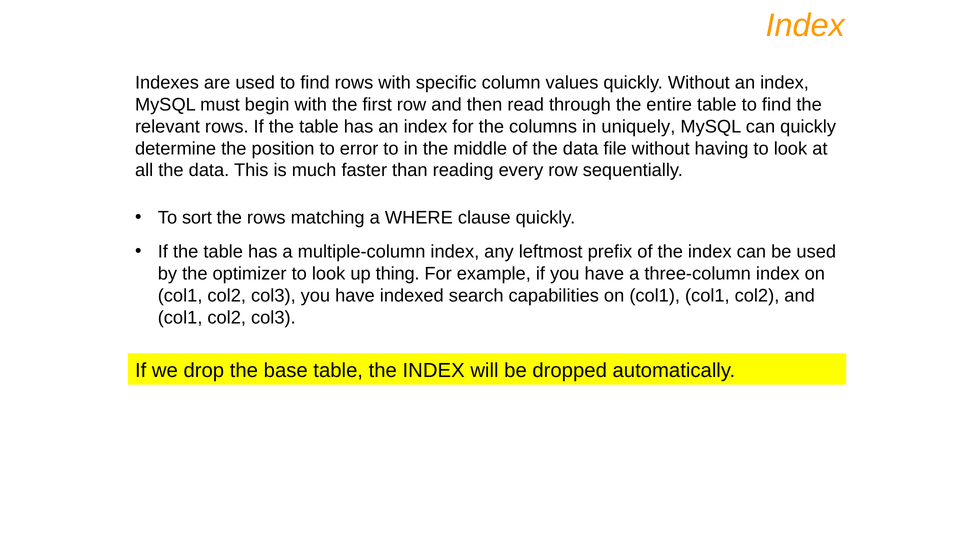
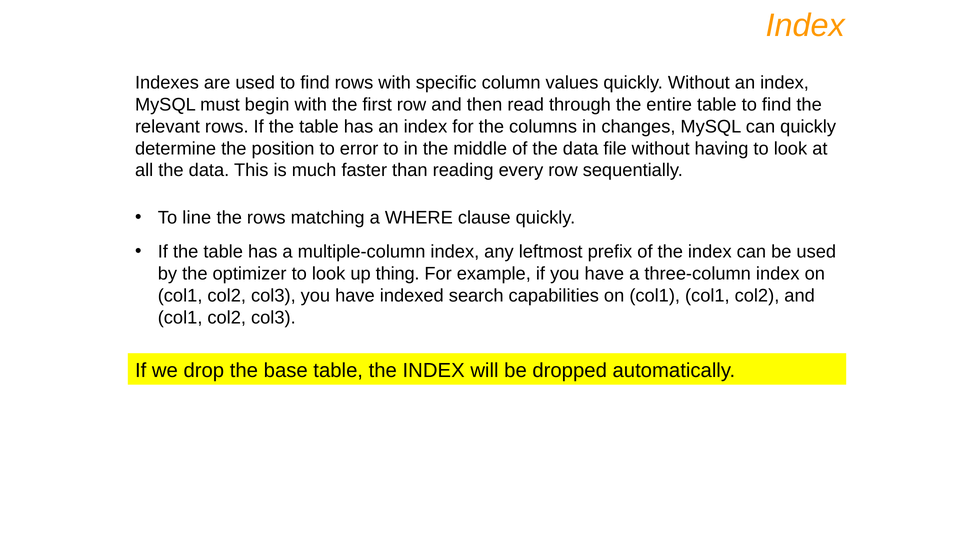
uniquely: uniquely -> changes (638, 127)
sort: sort -> line (197, 218)
